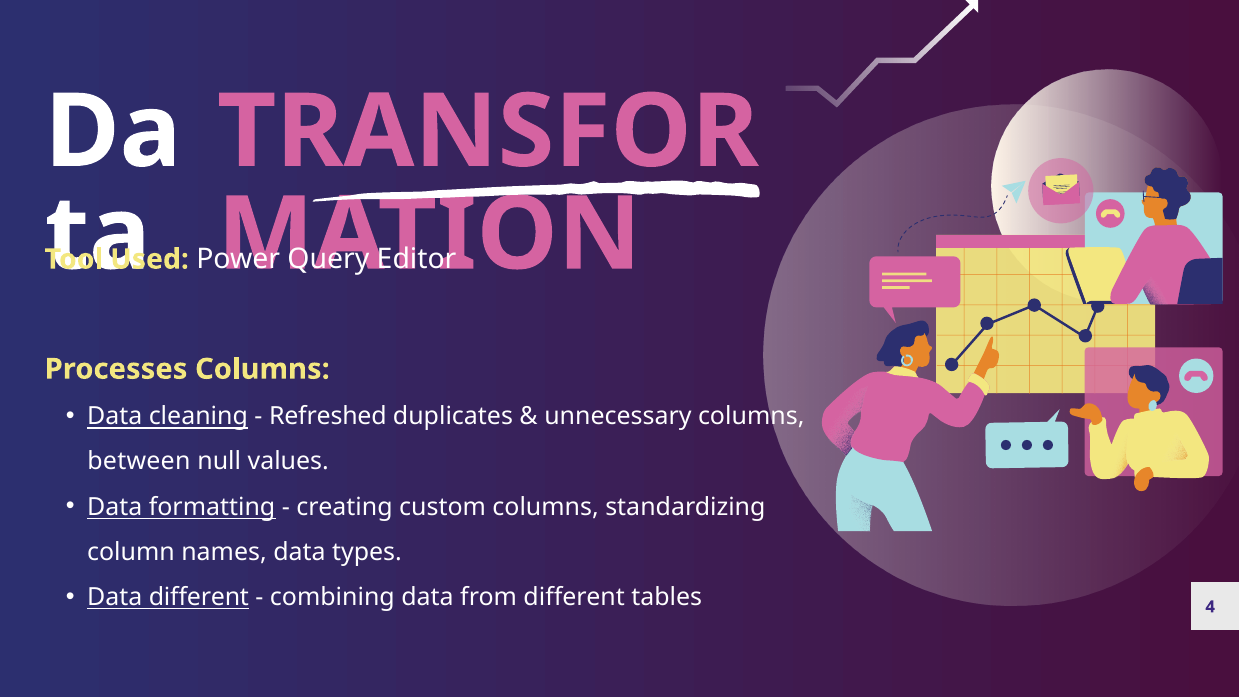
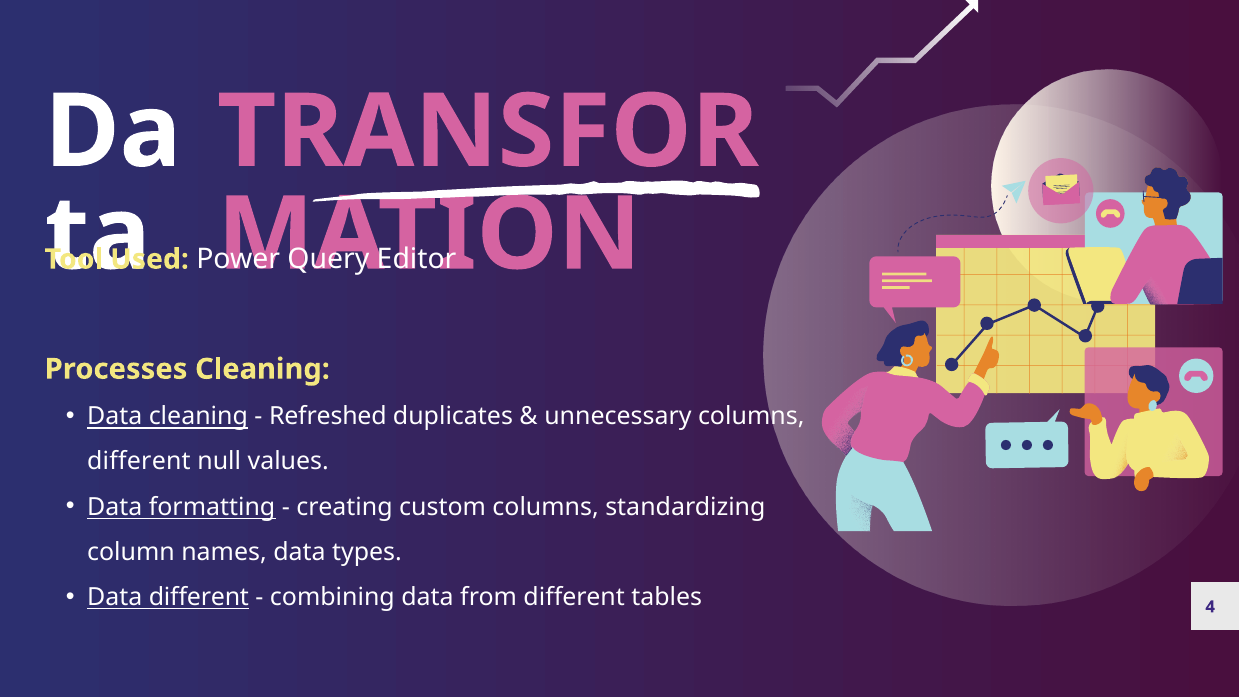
Processes Columns: Columns -> Cleaning (262, 369)
between: between -> different (139, 462)
